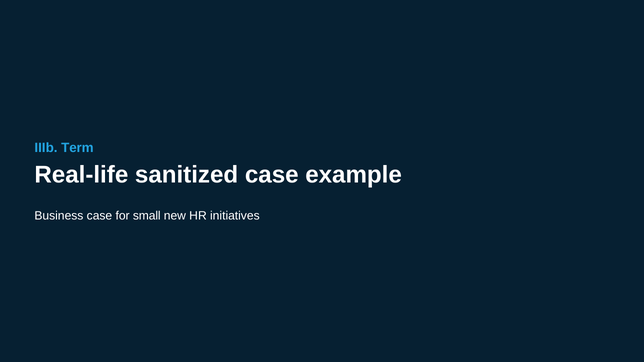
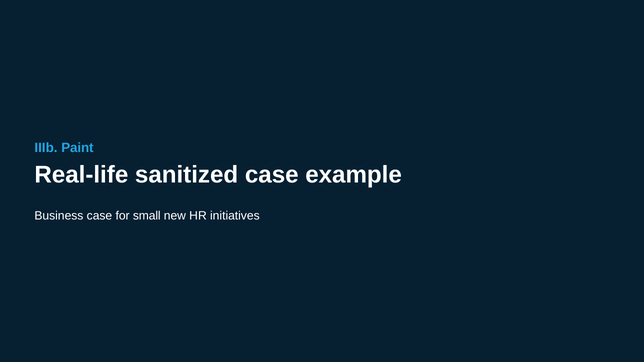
Term: Term -> Paint (77, 148)
